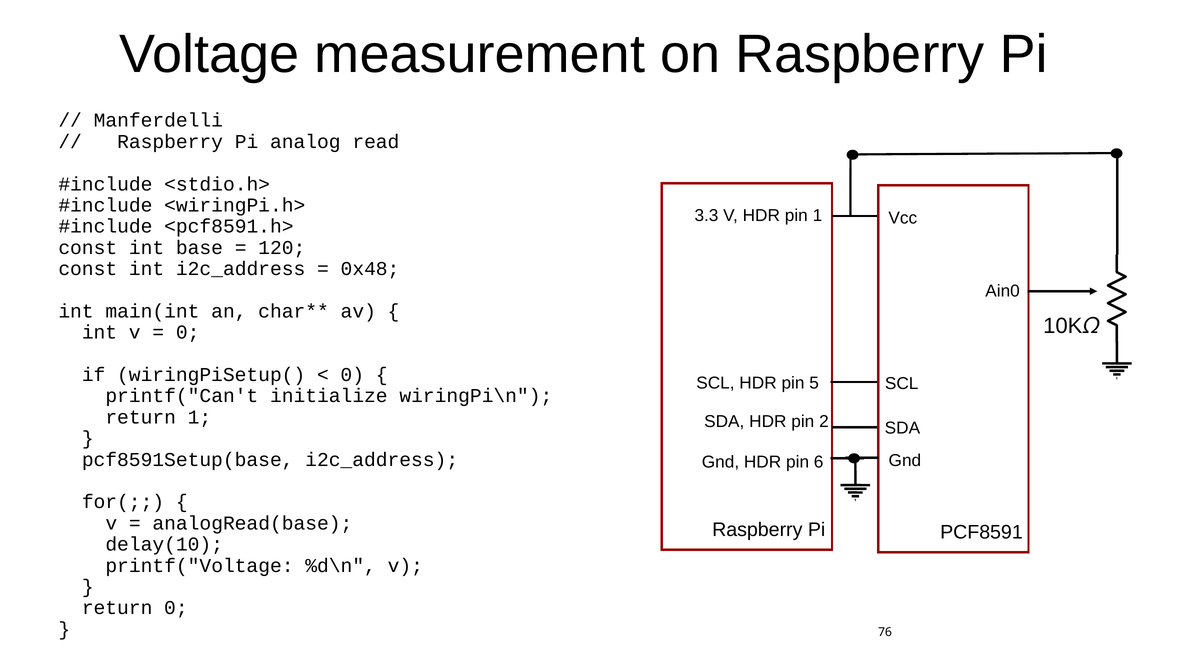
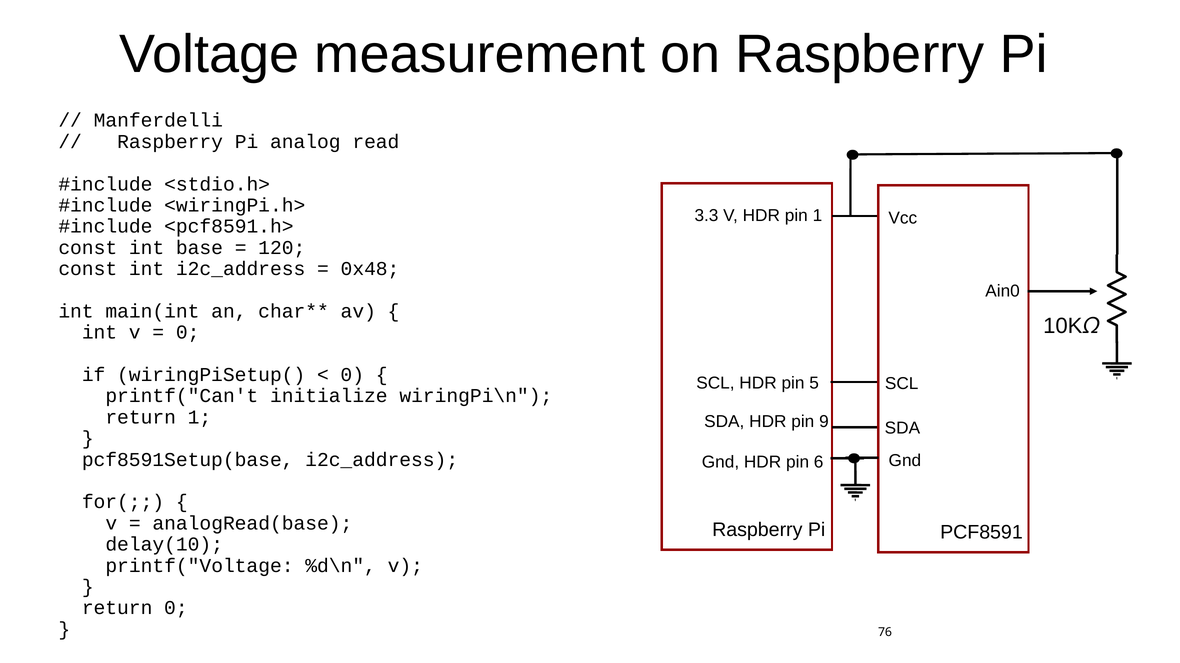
2: 2 -> 9 (824, 422)
